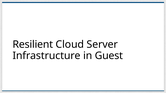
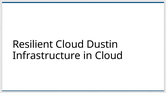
Server: Server -> Dustin (102, 45)
in Guest: Guest -> Cloud (109, 56)
